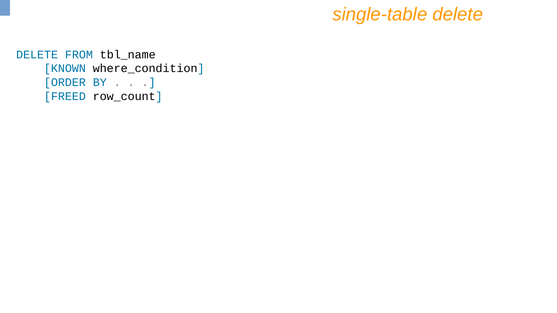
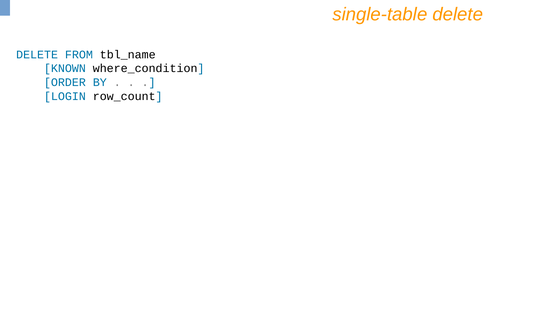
FREED: FREED -> LOGIN (65, 96)
